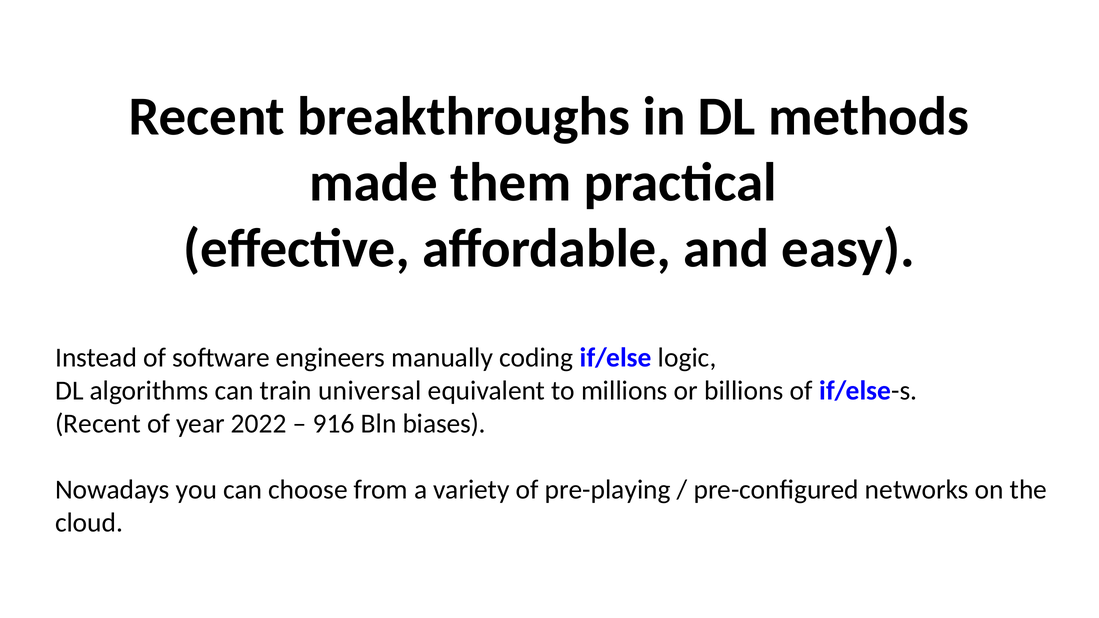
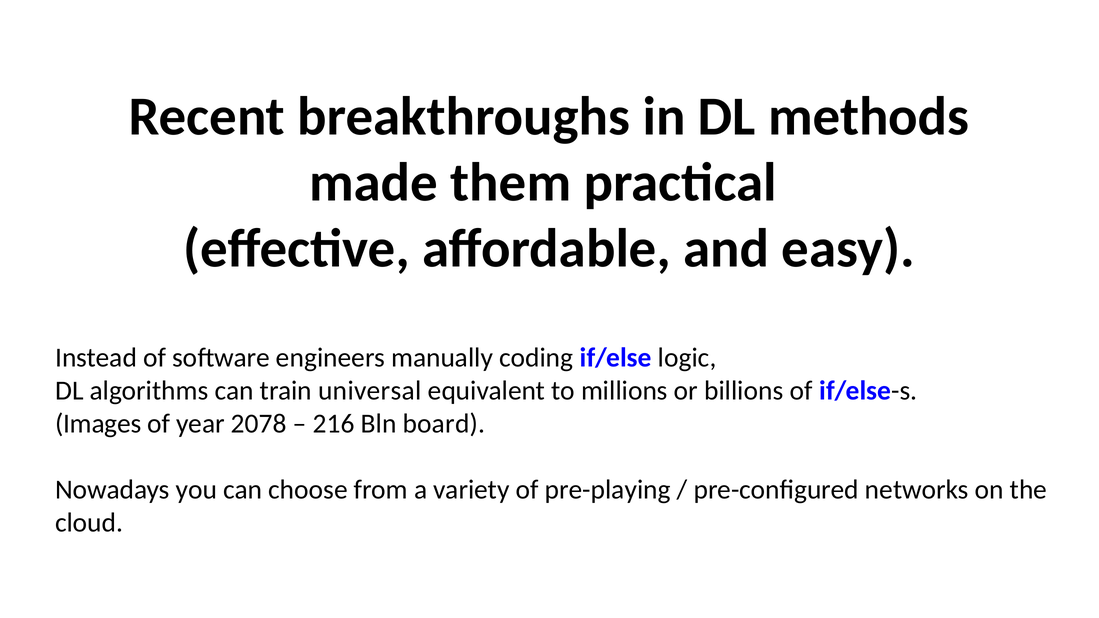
Recent: Recent -> Images (98, 424)
2022: 2022 -> 2078 (259, 424)
916: 916 -> 216 (334, 424)
biases: biases -> board (444, 424)
